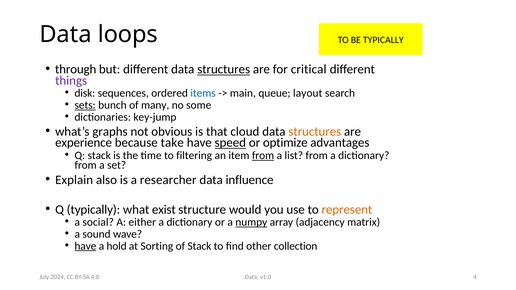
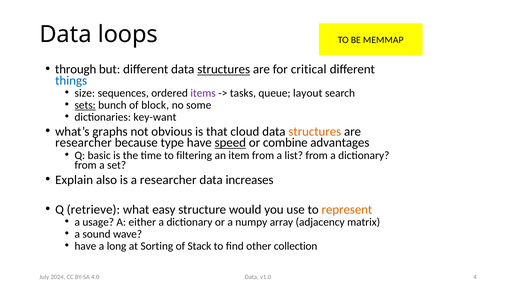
BE TYPICALLY: TYPICALLY -> MEMMAP (383, 40)
things colour: purple -> blue (71, 81)
disk: disk -> size (85, 93)
items colour: blue -> purple (203, 93)
main: main -> tasks (243, 93)
many: many -> block (155, 105)
key-jump: key-jump -> key-want (155, 117)
experience: experience -> researcher (83, 143)
take: take -> type (172, 143)
optimize: optimize -> combine (285, 143)
Q stack: stack -> basic (99, 156)
from underline: present -> none (263, 156)
influence: influence -> increases (250, 180)
Q typically: typically -> retrieve (93, 210)
exist: exist -> easy (164, 210)
social: social -> usage (98, 222)
numpy underline: present -> none (251, 222)
have underline: present -> none (85, 246)
hold: hold -> long (117, 246)
